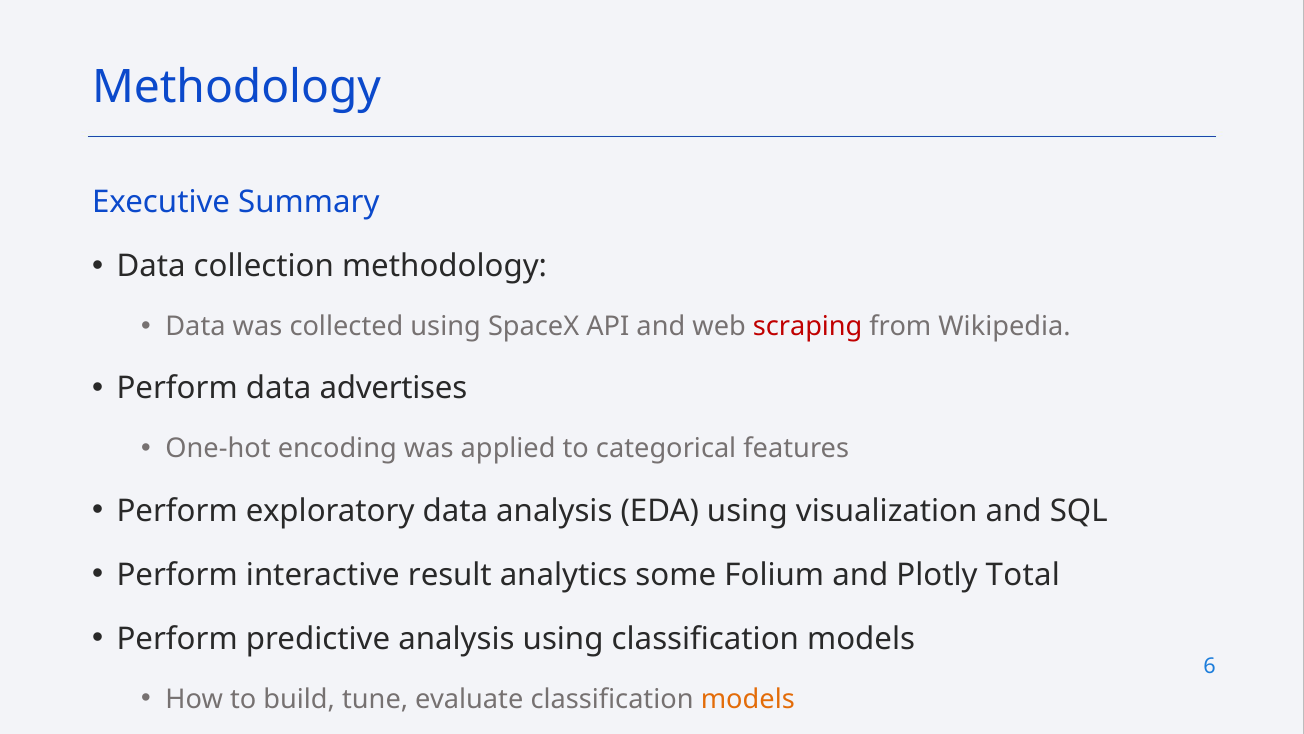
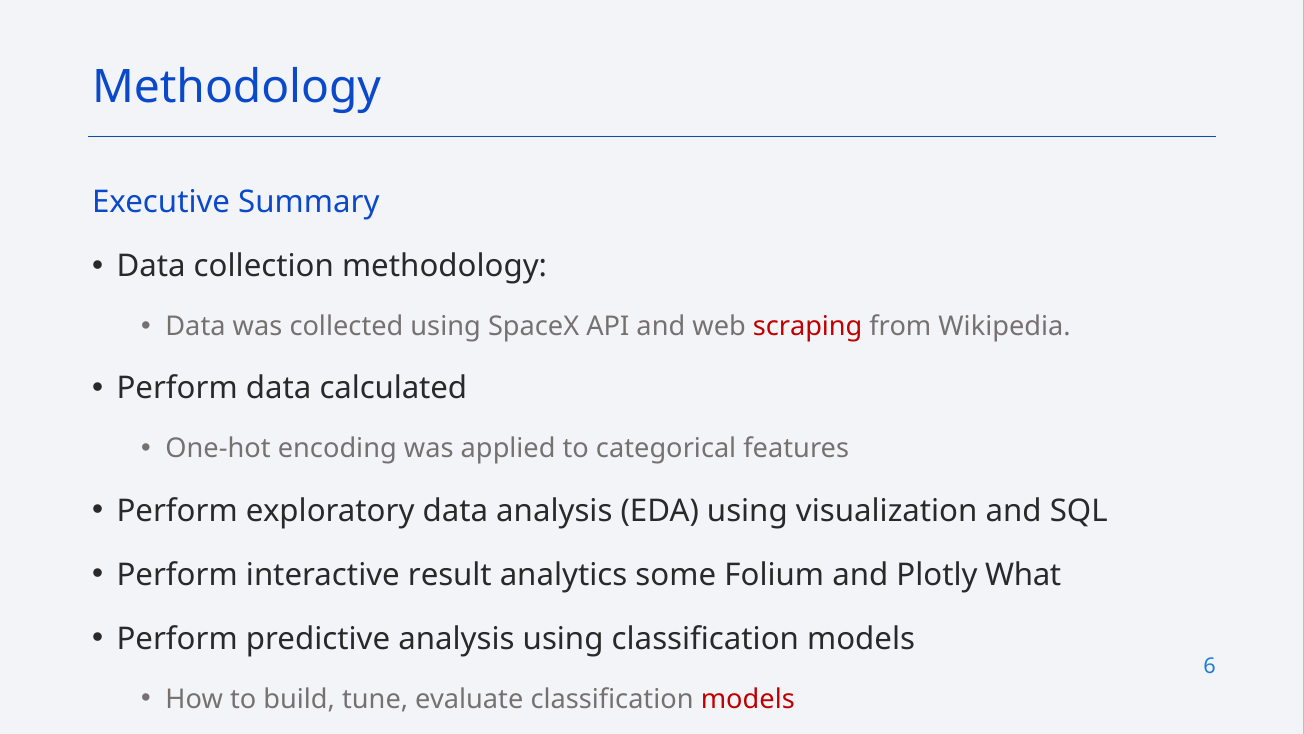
advertises: advertises -> calculated (393, 388)
Total: Total -> What (1023, 574)
models colour: orange -> red (748, 699)
